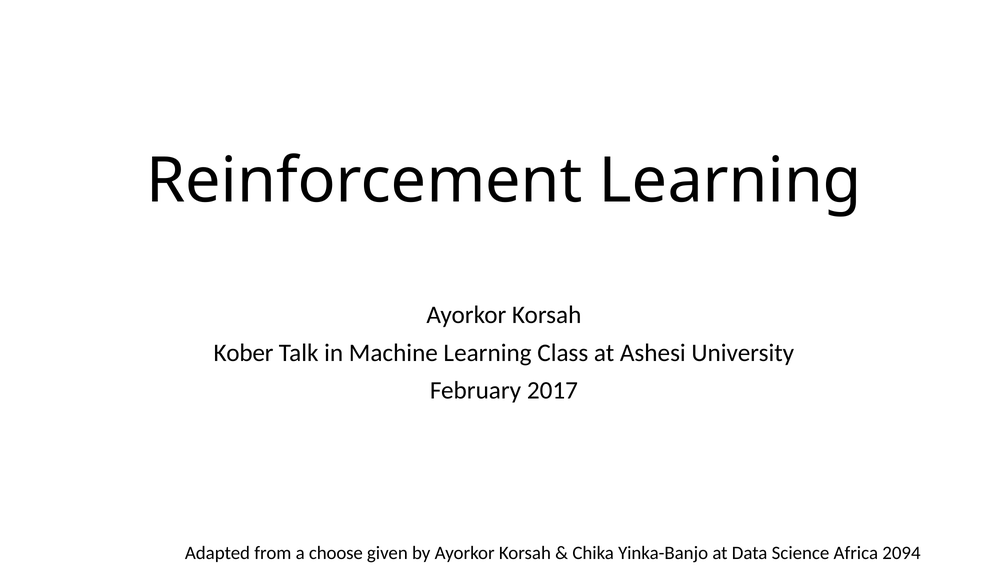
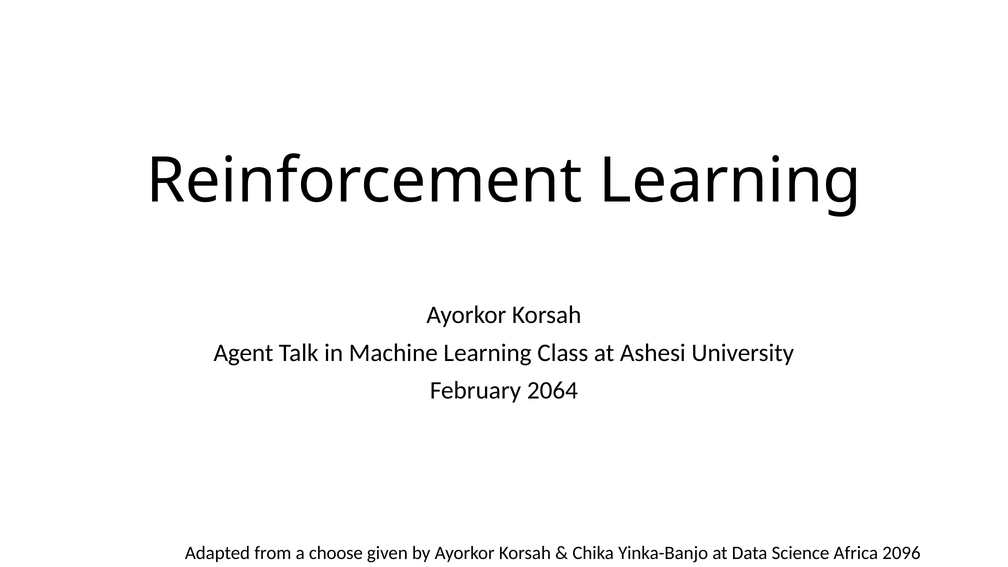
Kober: Kober -> Agent (243, 353)
2017: 2017 -> 2064 (552, 390)
2094: 2094 -> 2096 (901, 553)
